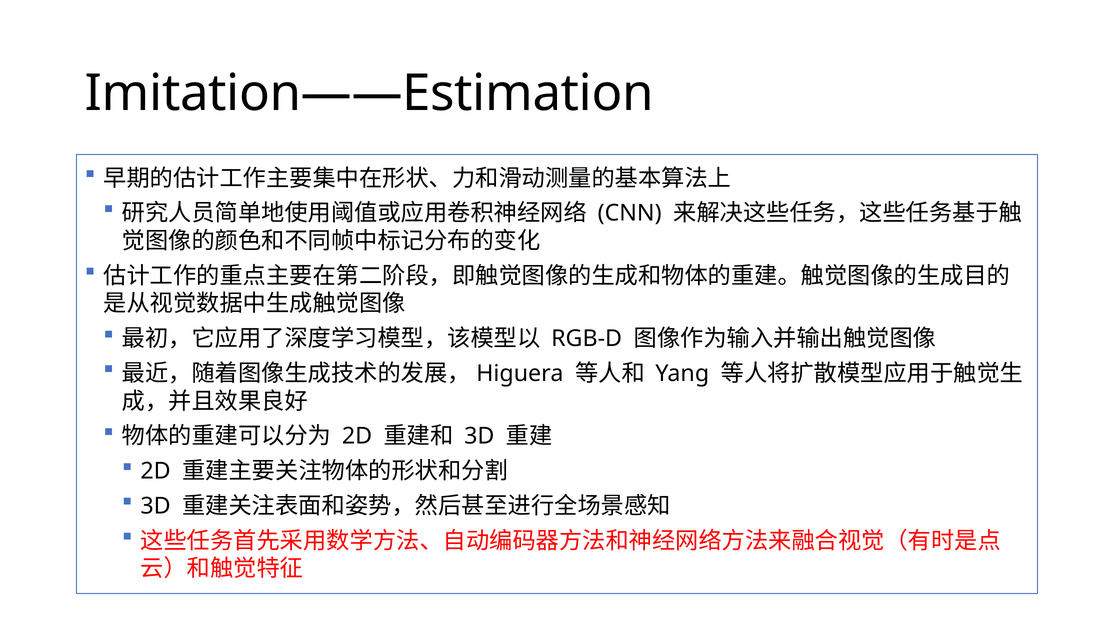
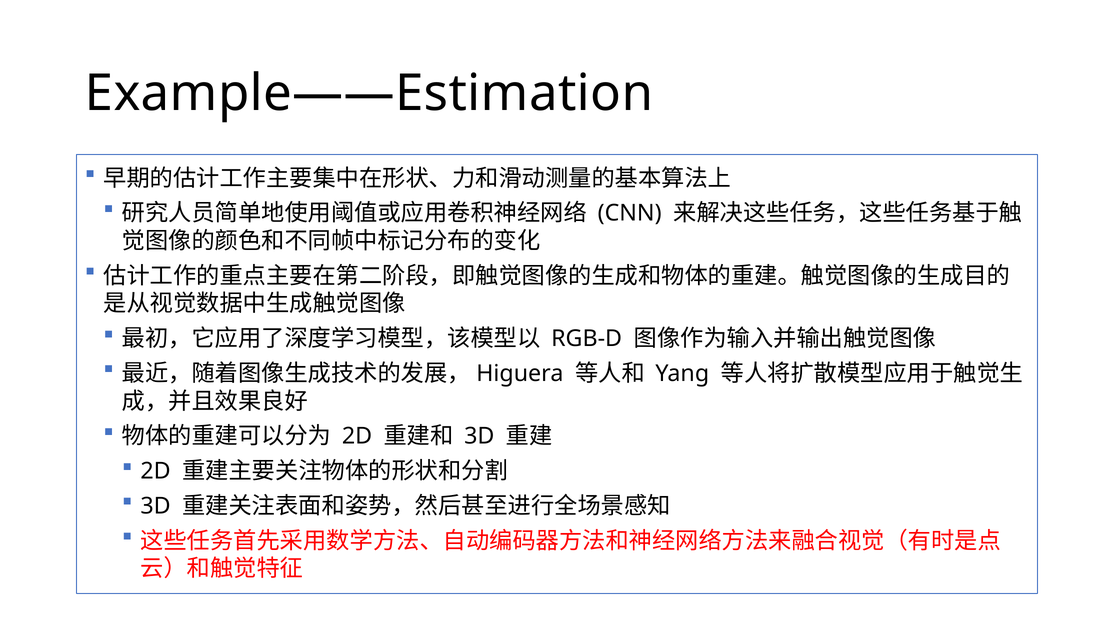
Imitation——Estimation: Imitation——Estimation -> Example——Estimation (369, 94)
